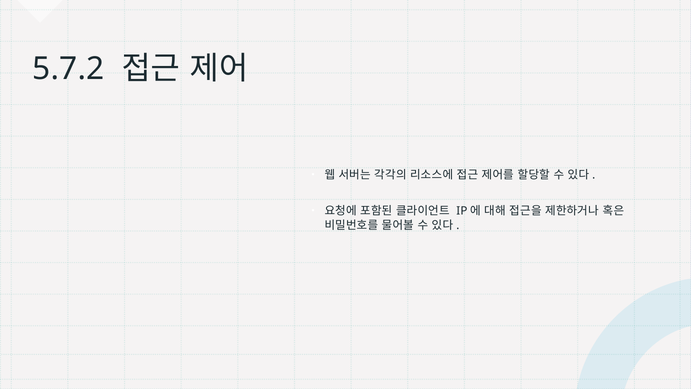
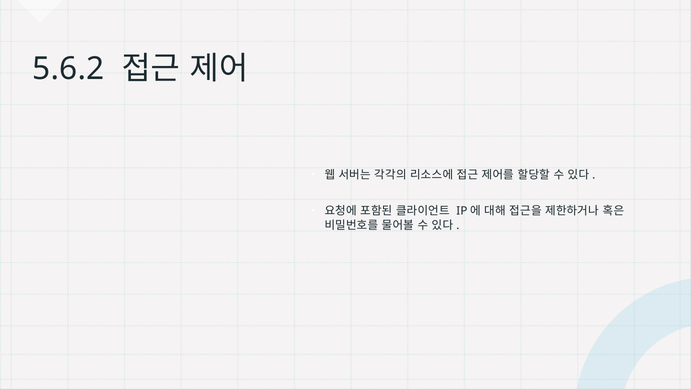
5.7.2: 5.7.2 -> 5.6.2 (68, 69)
